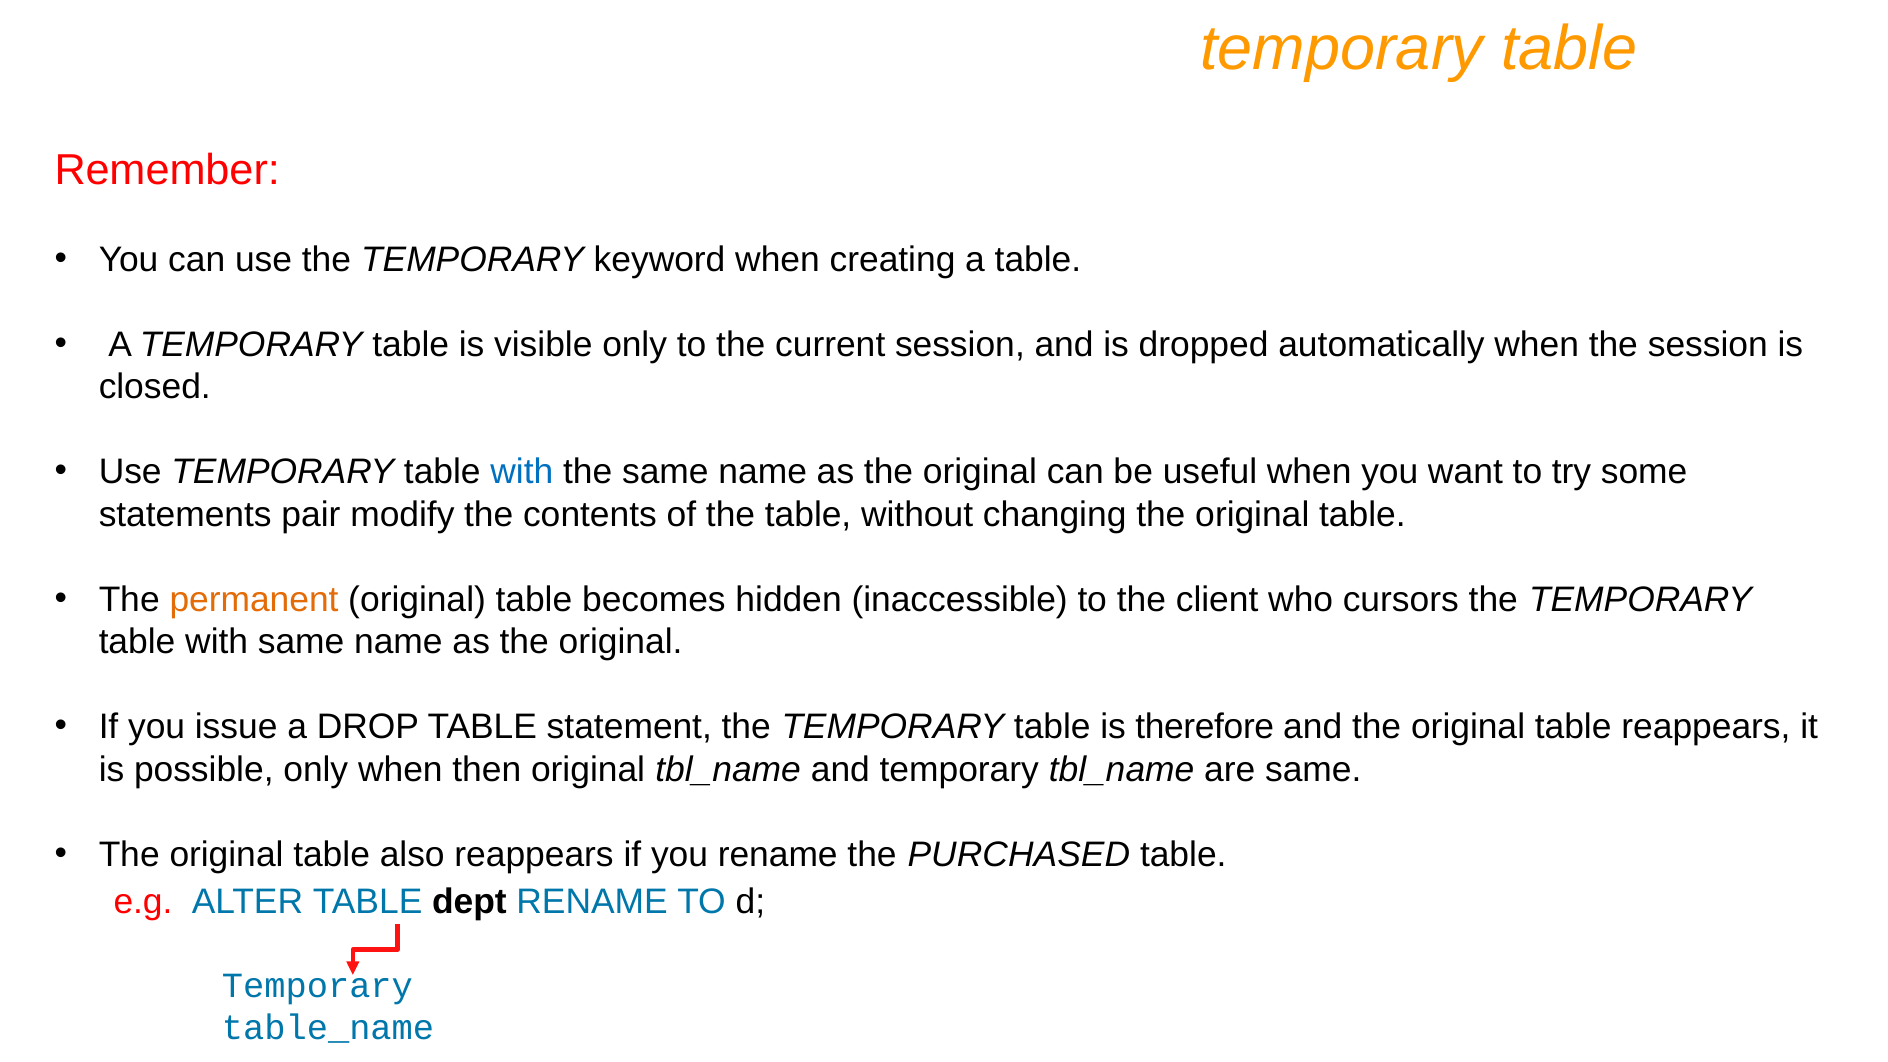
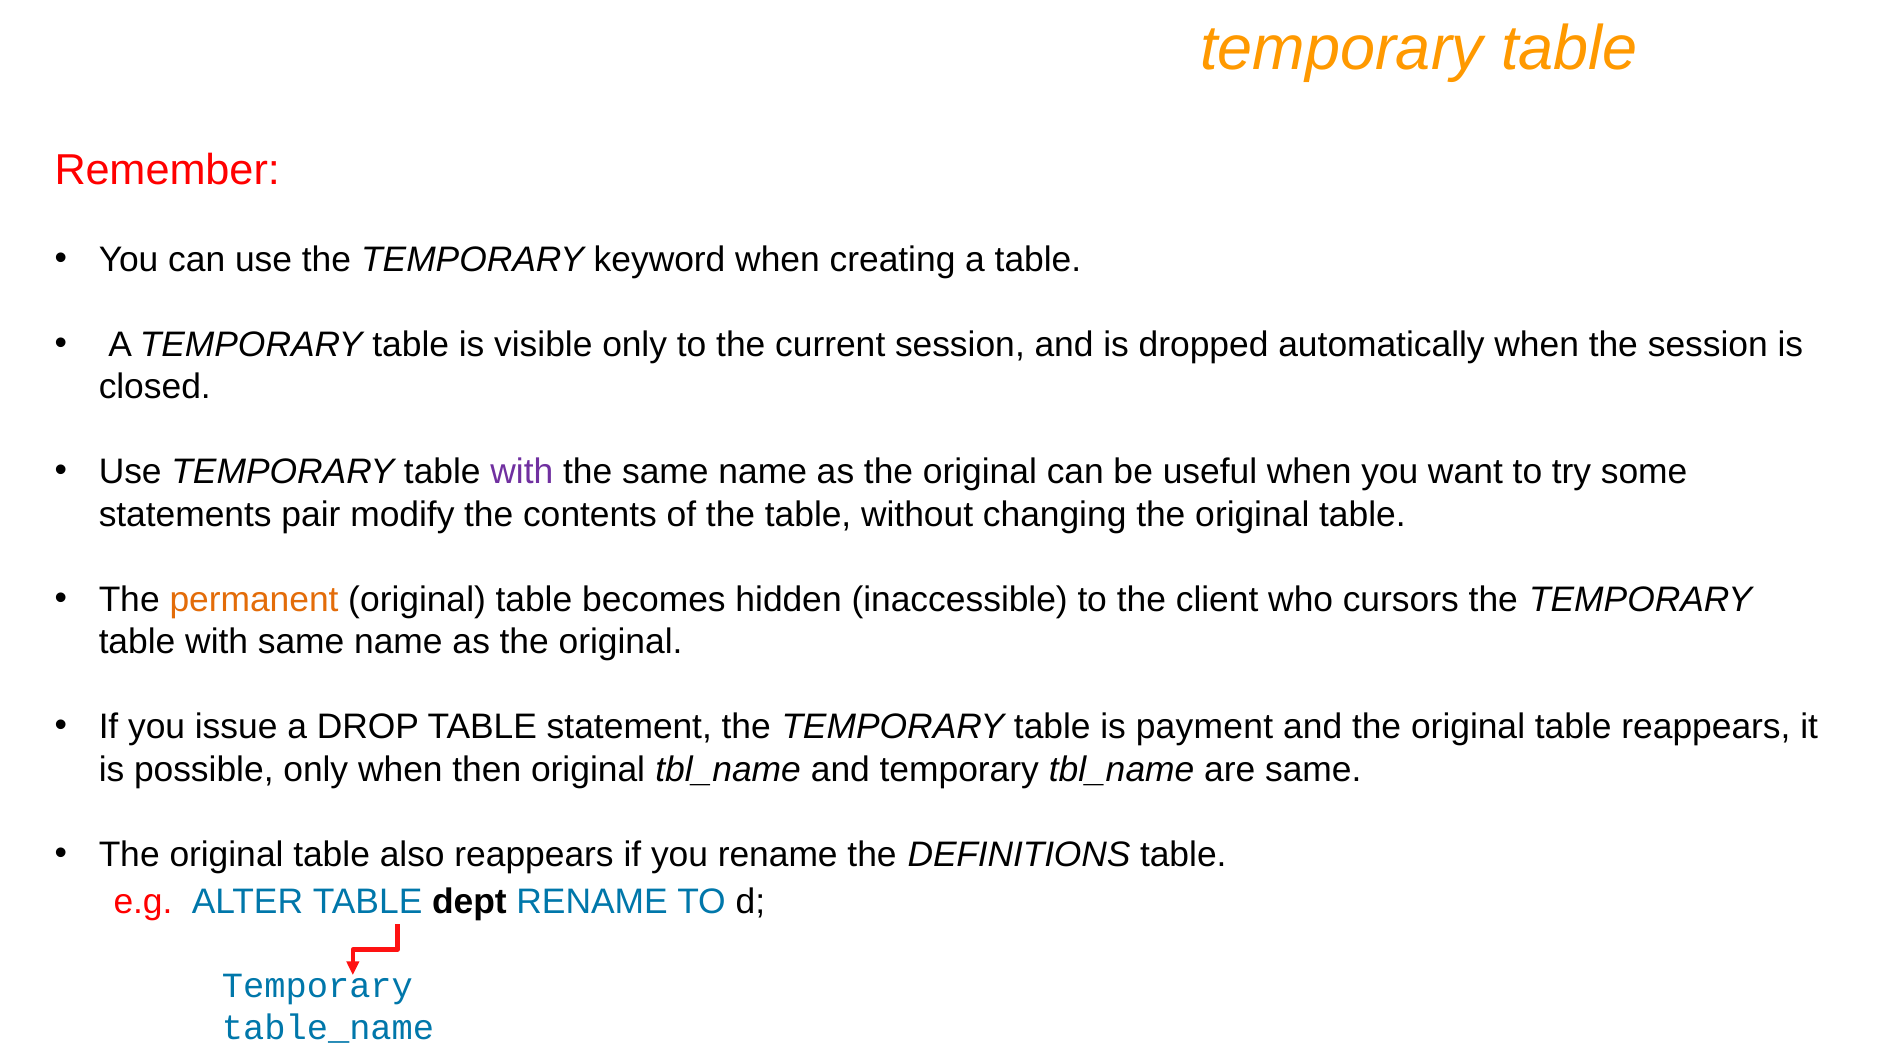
with colour: blue -> purple (522, 472)
therefore: therefore -> payment (1204, 727)
PURCHASED: PURCHASED -> DEFINITIONS (1019, 854)
